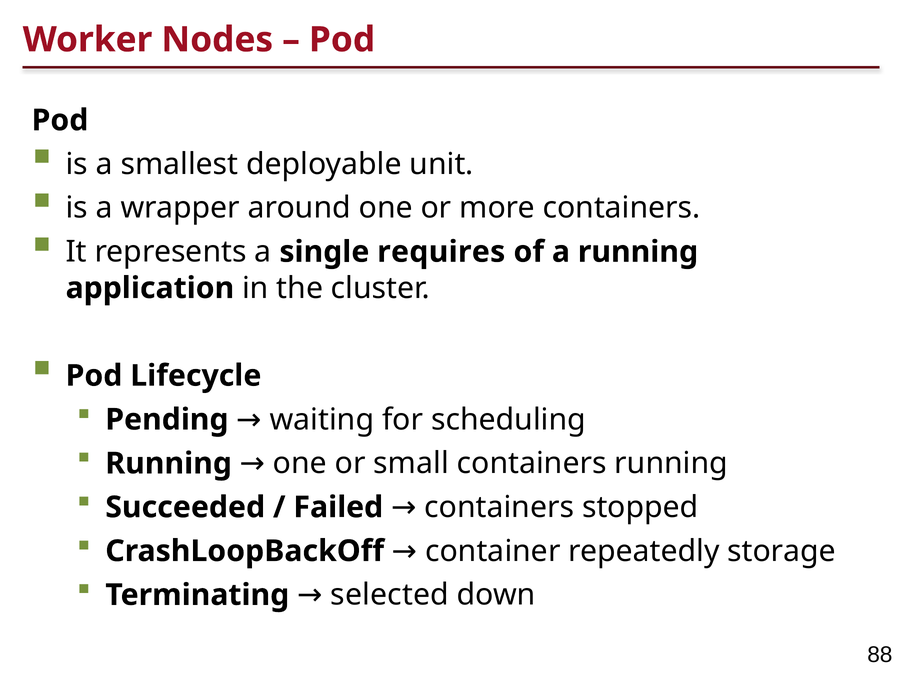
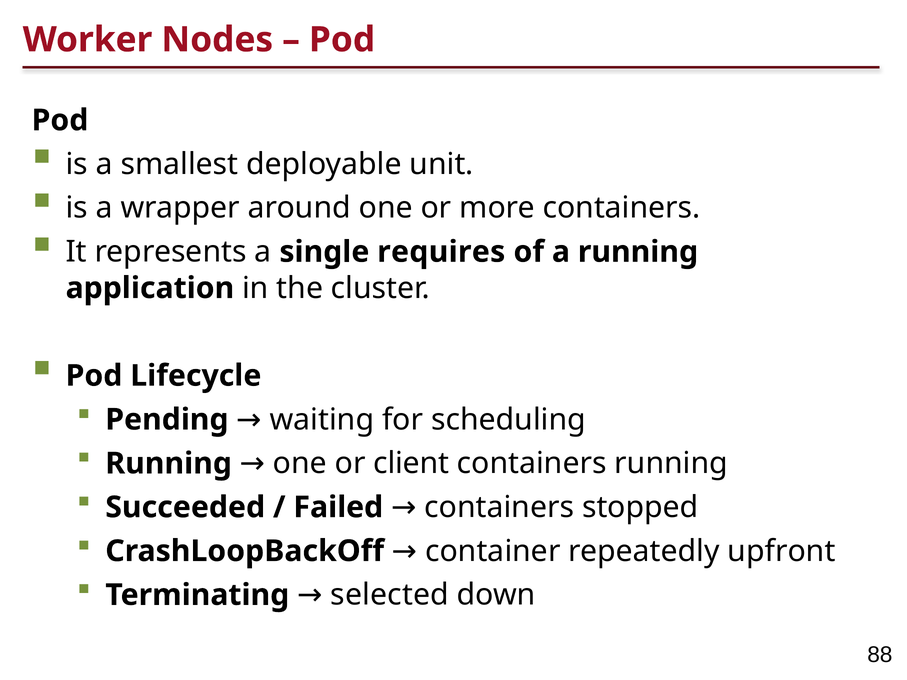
small: small -> client (411, 464)
storage: storage -> upfront (781, 551)
